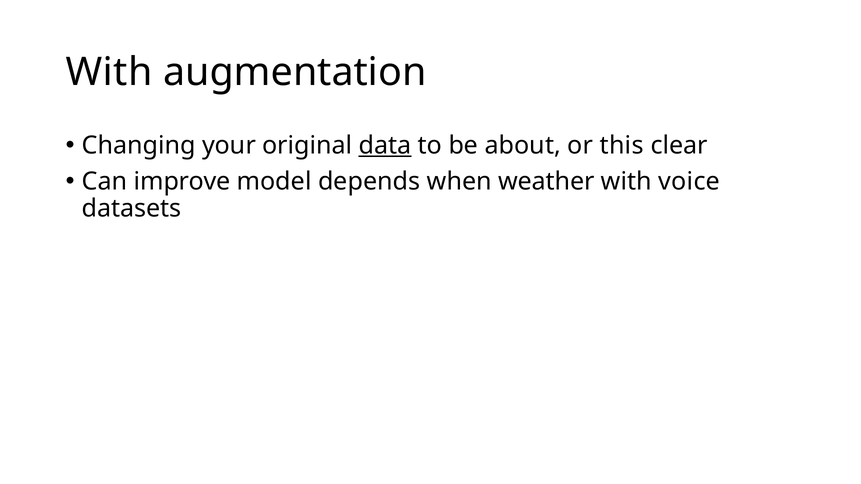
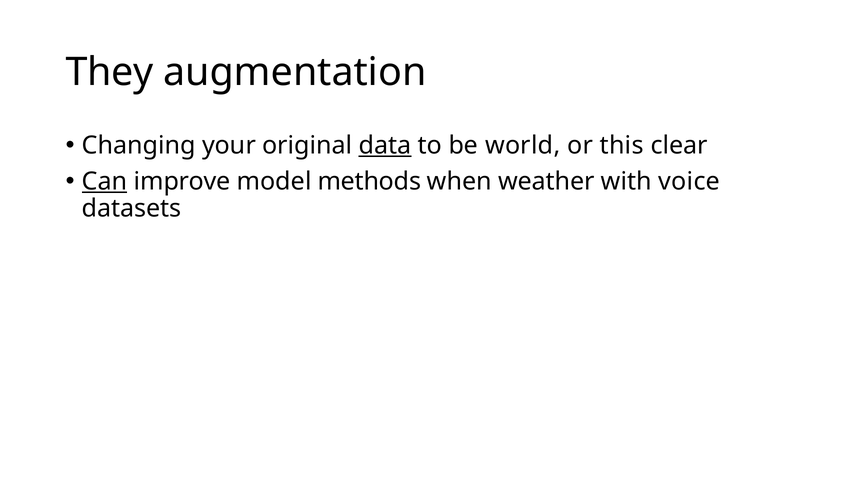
With: With -> They (109, 72)
about: about -> world (523, 146)
Can underline: none -> present (104, 182)
depends: depends -> methods (369, 182)
